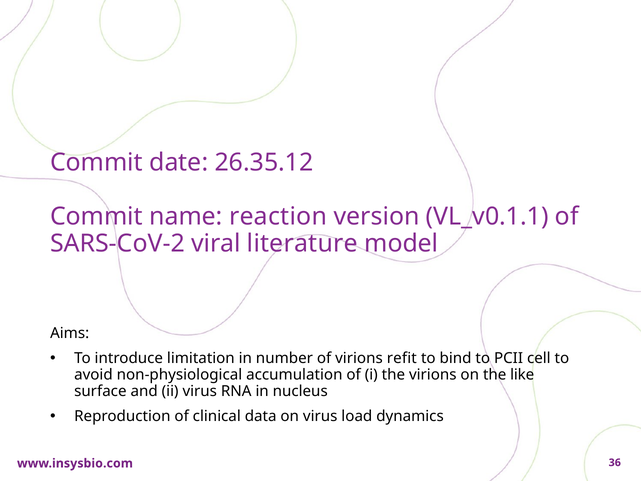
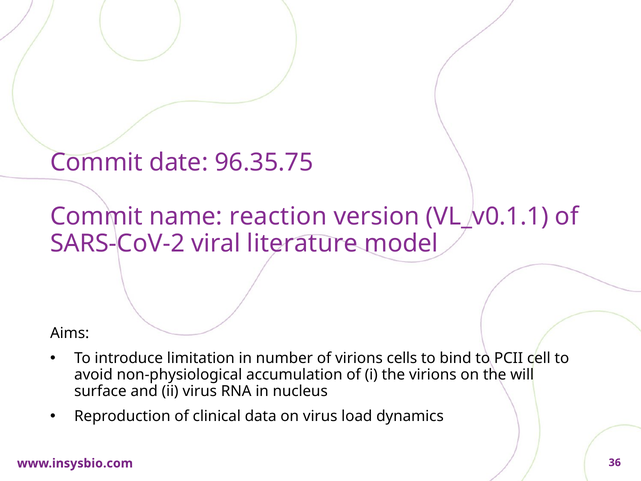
26.35.12: 26.35.12 -> 96.35.75 (264, 163)
refit: refit -> cells (402, 358)
like: like -> will (522, 375)
